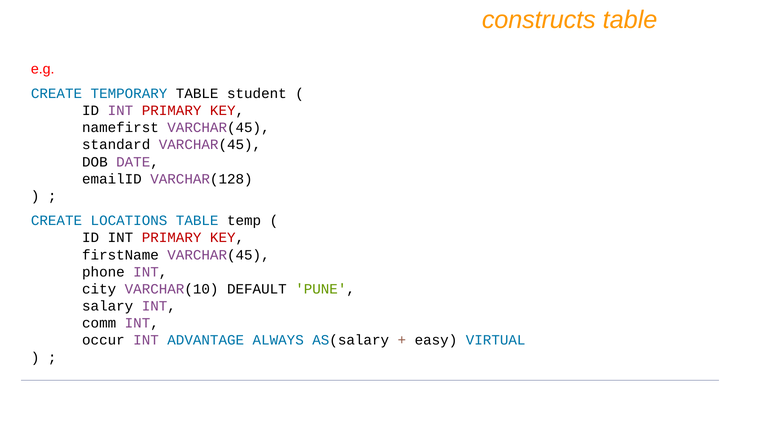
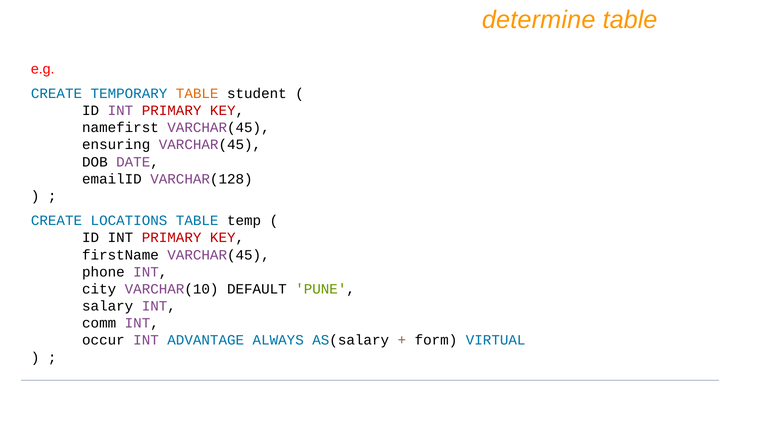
constructs: constructs -> determine (539, 20)
TABLE colour: black -> orange (197, 93)
standard: standard -> ensuring (116, 145)
easy: easy -> form (436, 340)
